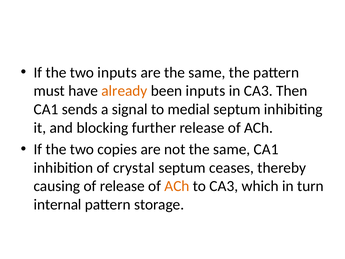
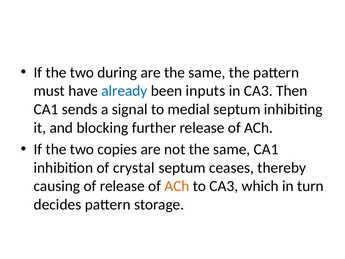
two inputs: inputs -> during (117, 72)
already colour: orange -> blue (124, 91)
internal: internal -> decides (57, 204)
